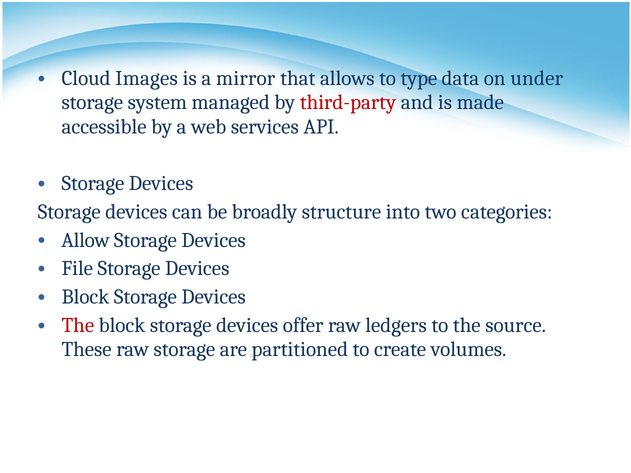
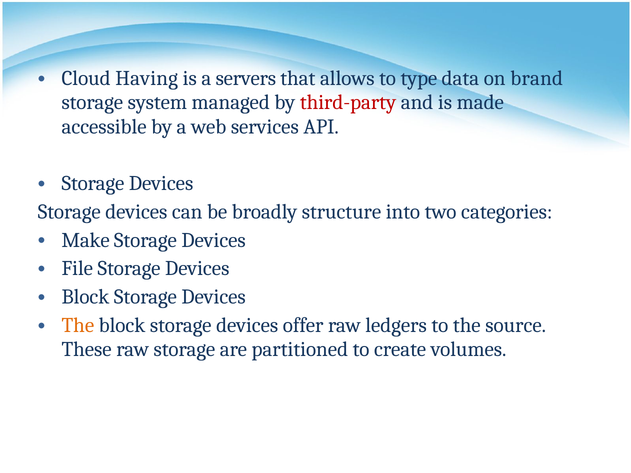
Images: Images -> Having (147, 78)
mirror: mirror -> servers (246, 78)
under: under -> brand (537, 78)
Allow: Allow -> Make (86, 240)
The colour: red -> orange (78, 325)
